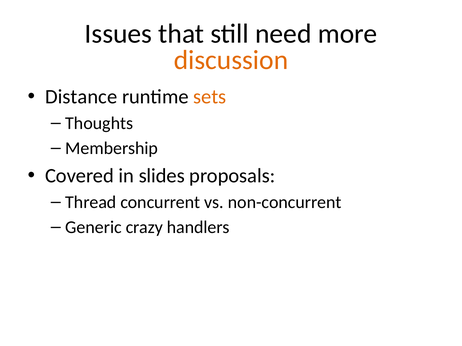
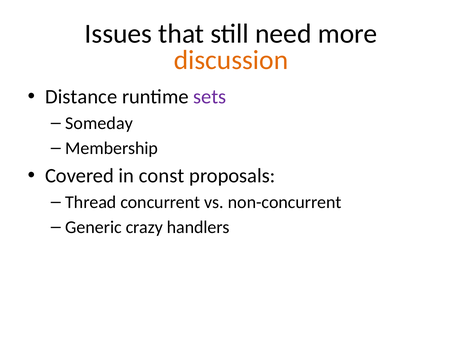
sets colour: orange -> purple (210, 97)
Thoughts: Thoughts -> Someday (99, 123)
slides: slides -> const (162, 176)
